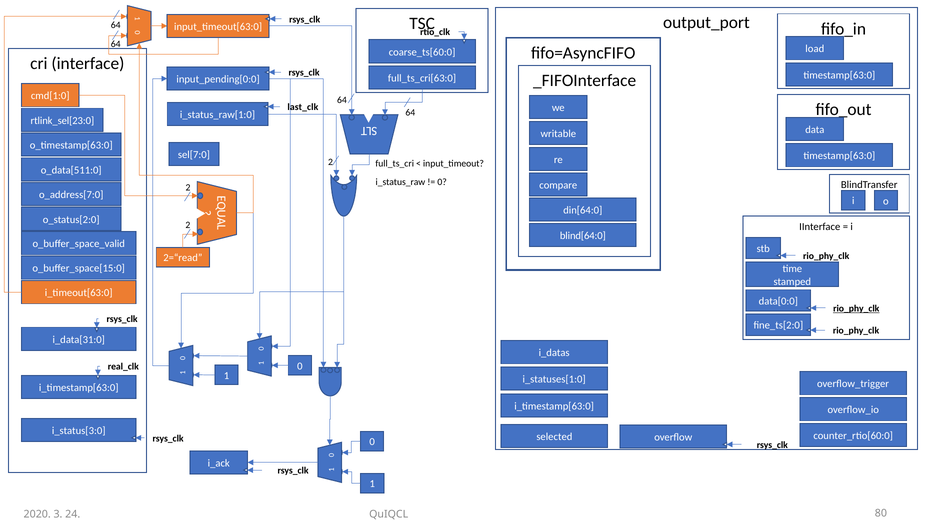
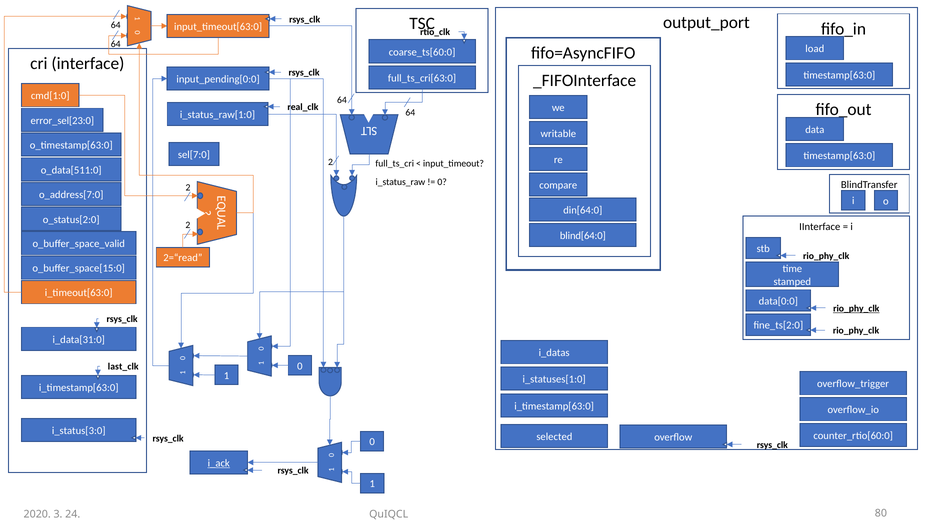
last_clk: last_clk -> real_clk (303, 107)
rtlink_sel[23:0: rtlink_sel[23:0 -> error_sel[23:0 (62, 121)
real_clk: real_clk -> last_clk (123, 367)
i_ack underline: none -> present (219, 463)
